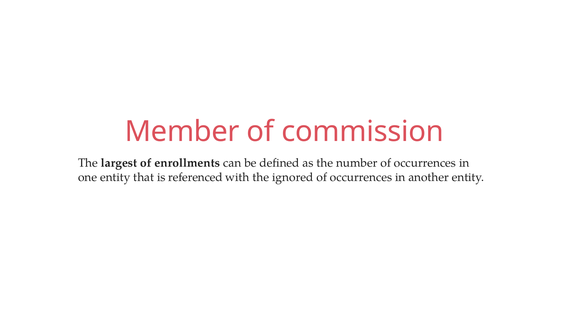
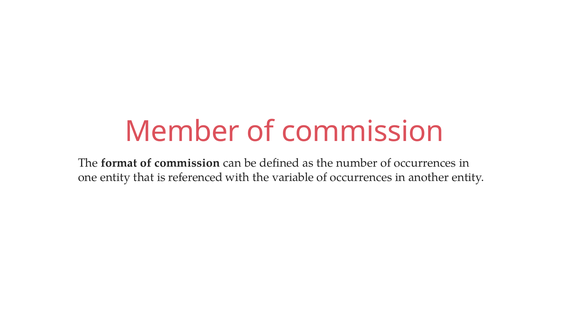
largest: largest -> format (119, 163)
enrollments: enrollments -> commission (187, 163)
ignored: ignored -> variable (293, 177)
